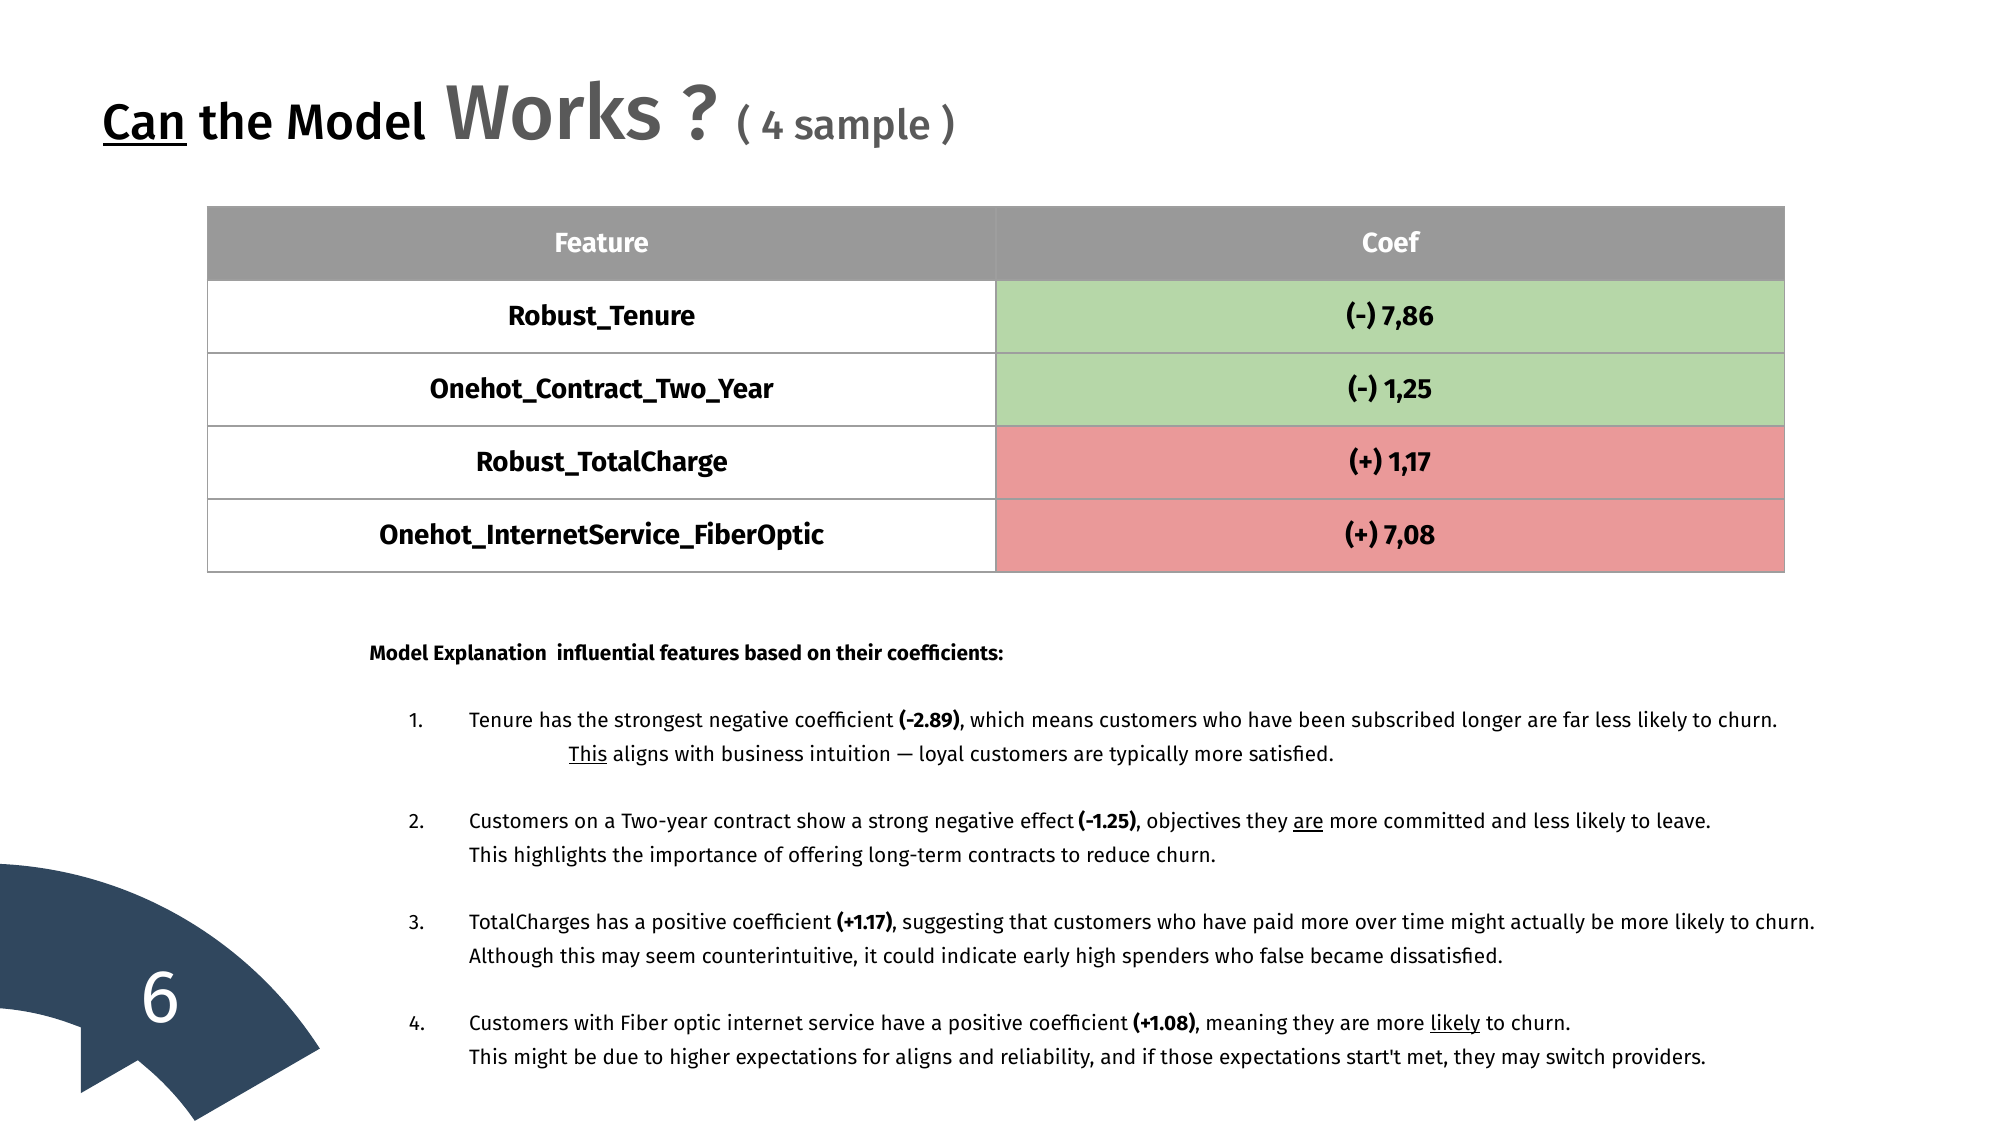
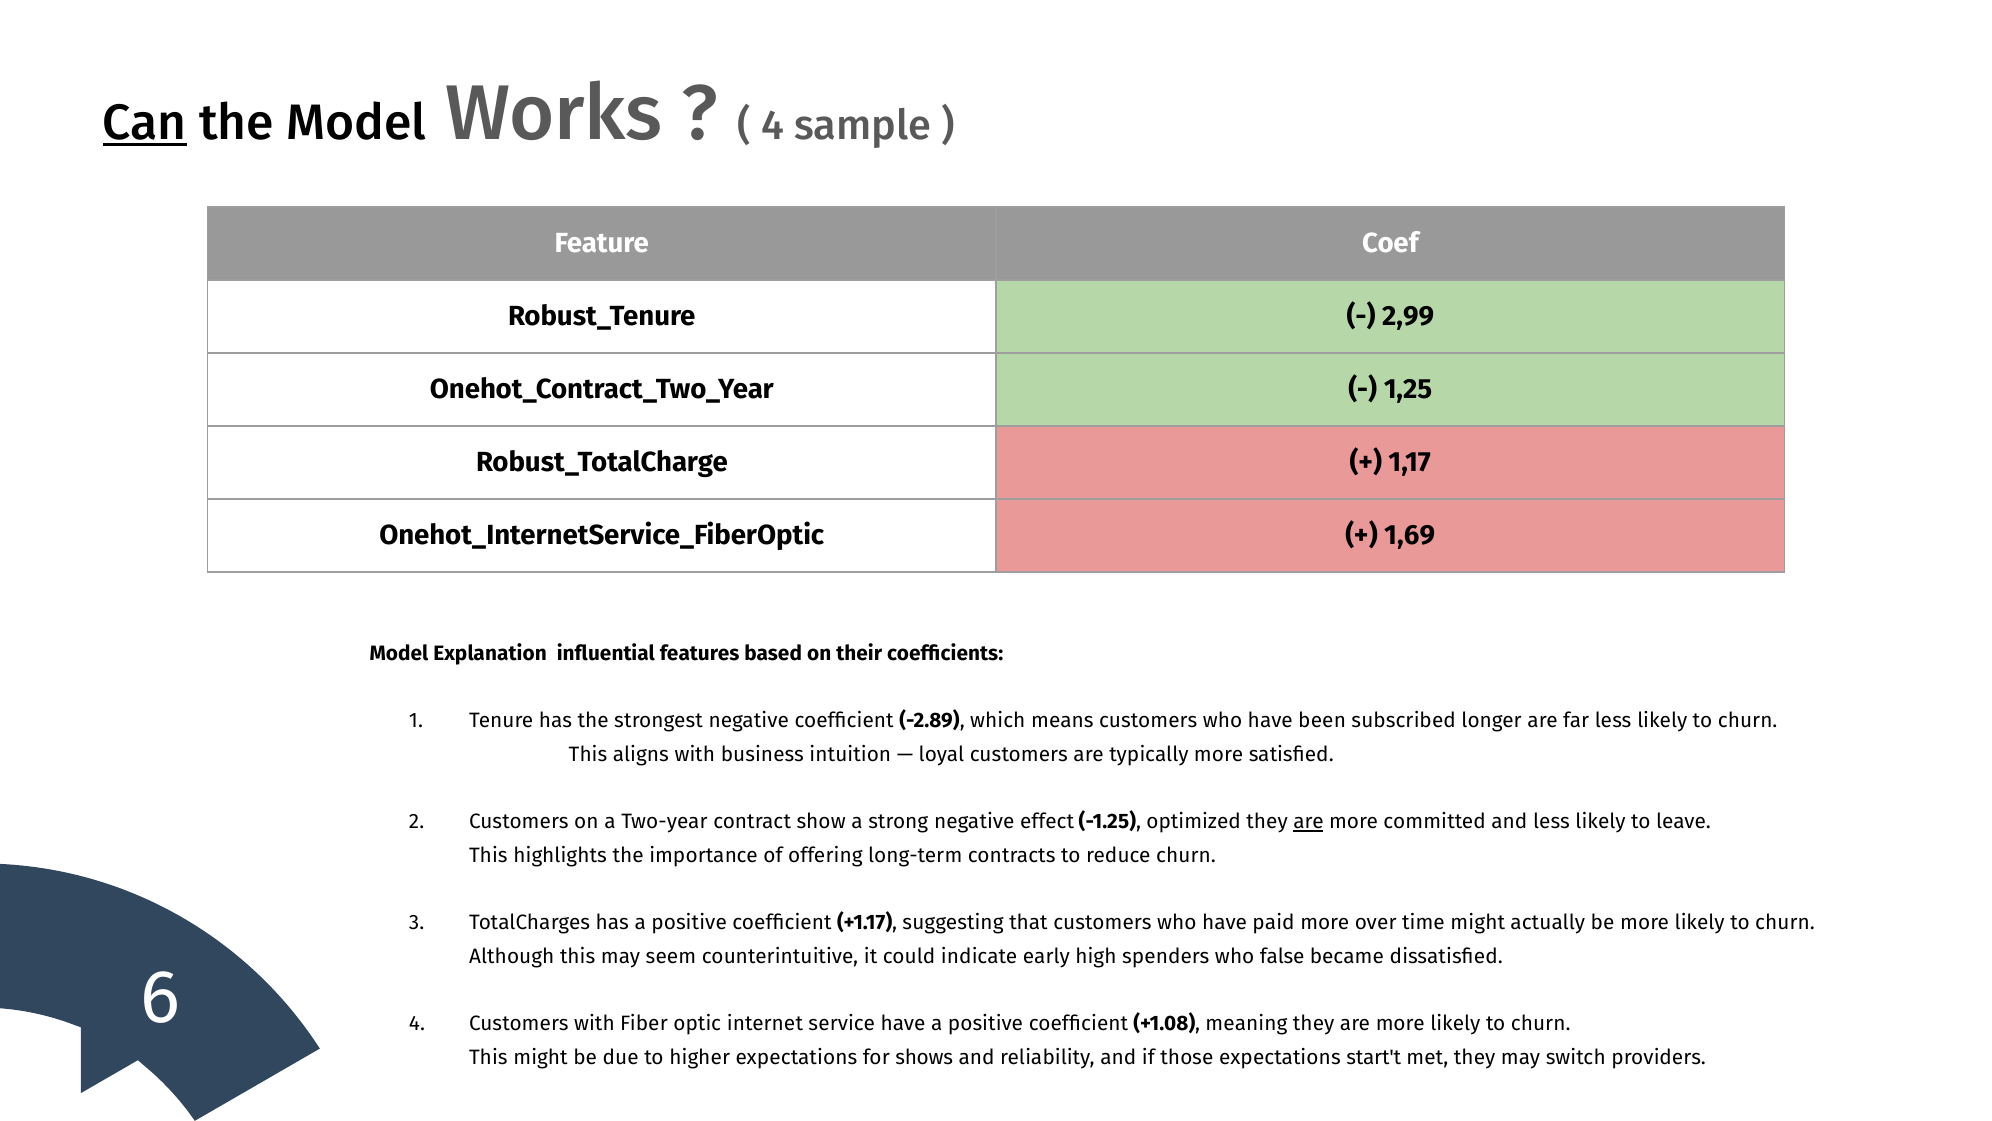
7,86: 7,86 -> 2,99 (1408, 316)
7,08: 7,08 -> 1,69 (1410, 535)
This underline: present -> none (588, 754)
objectives: objectives -> optimized (1194, 822)
likely underline: present -> none (1455, 1023)
for aligns: aligns -> shows (924, 1057)
